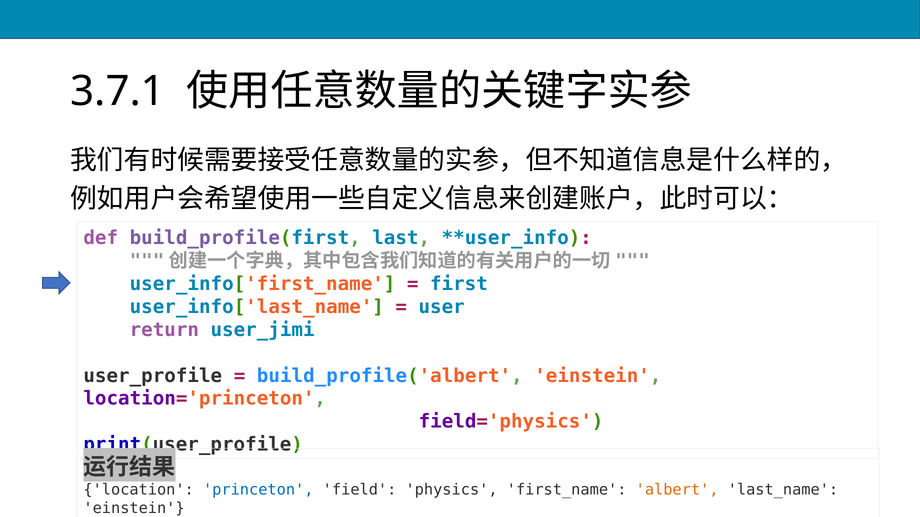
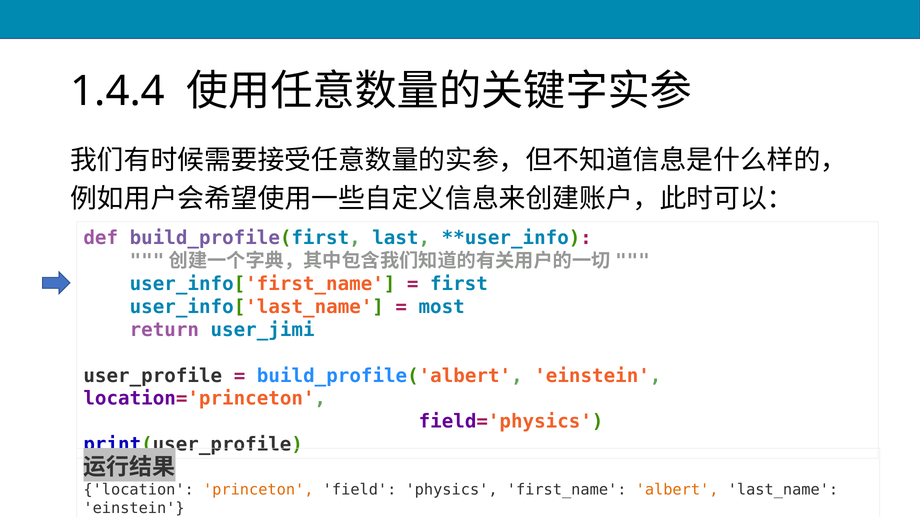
3.7.1: 3.7.1 -> 1.4.4 (118, 91)
user: user -> most (442, 307)
princeton colour: blue -> orange (258, 490)
